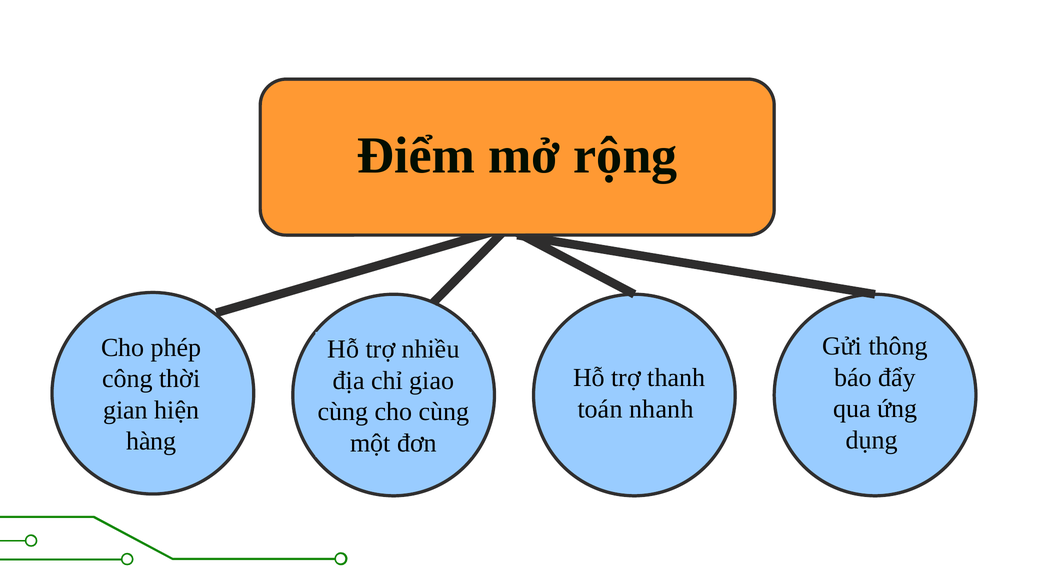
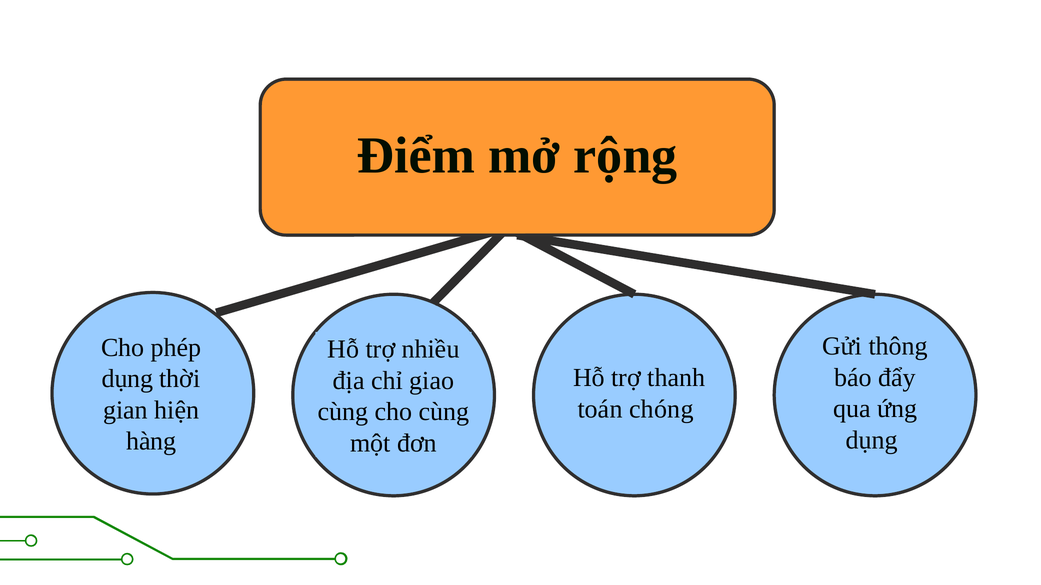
công: công -> dụng (128, 379)
nhanh: nhanh -> chóng (661, 409)
